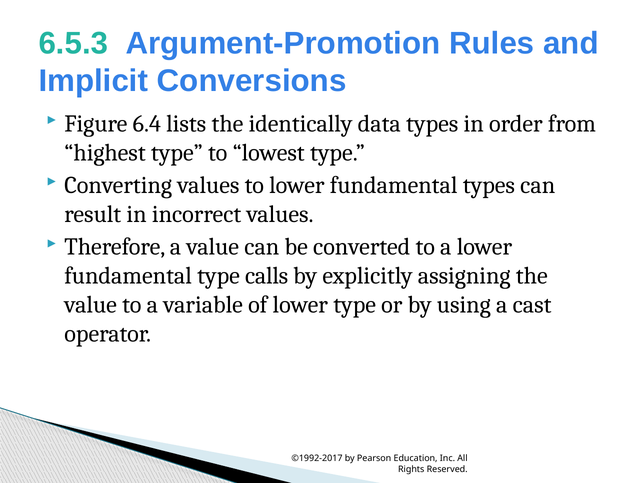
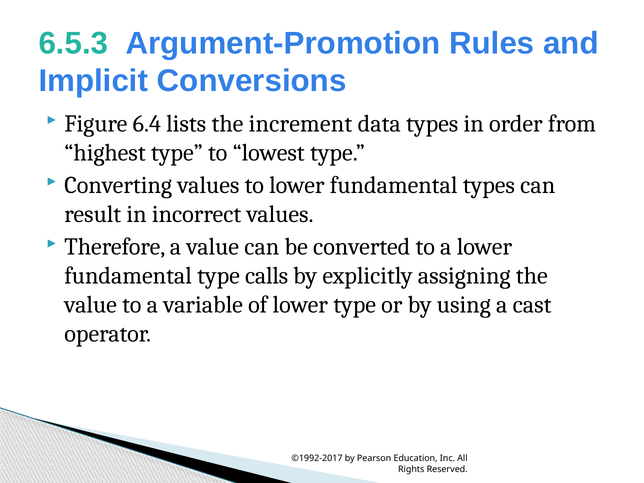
identically: identically -> increment (300, 124)
